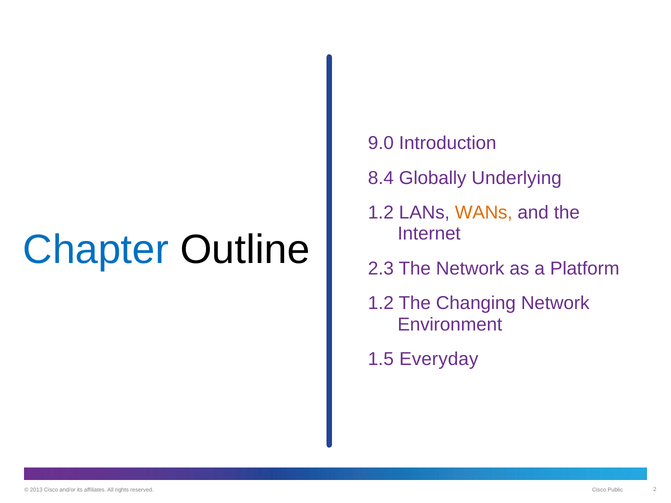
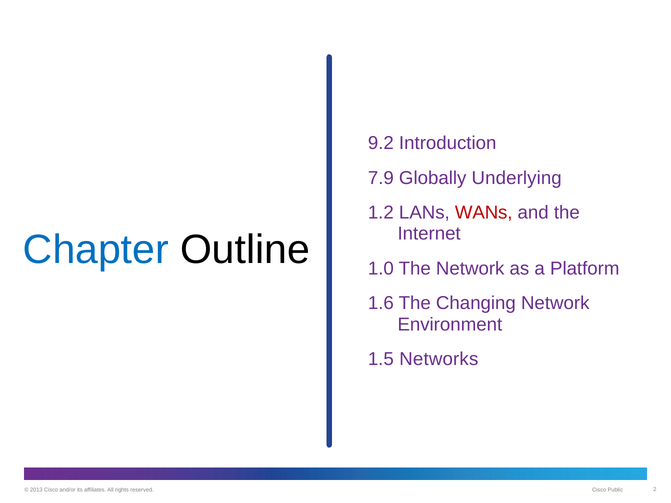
9.0: 9.0 -> 9.2 (381, 143)
8.4: 8.4 -> 7.9 (381, 178)
WANs colour: orange -> red (484, 213)
2.3: 2.3 -> 1.0 (381, 269)
1.2: 1.2 -> 1.6 (381, 303)
Everyday: Everyday -> Networks (439, 359)
